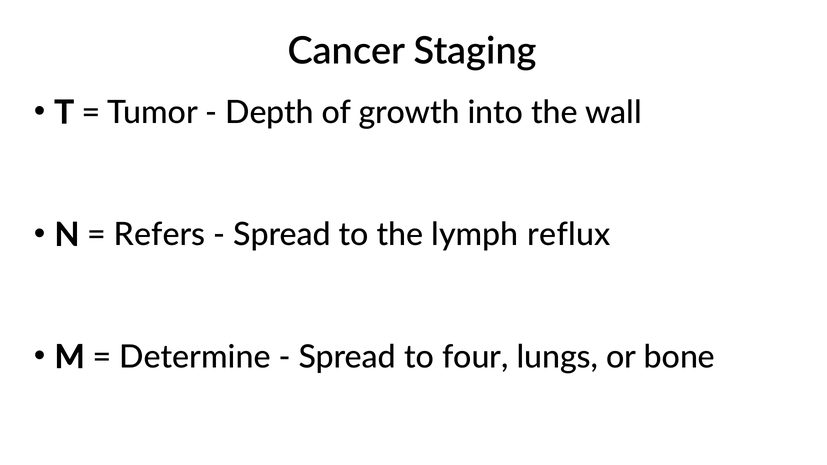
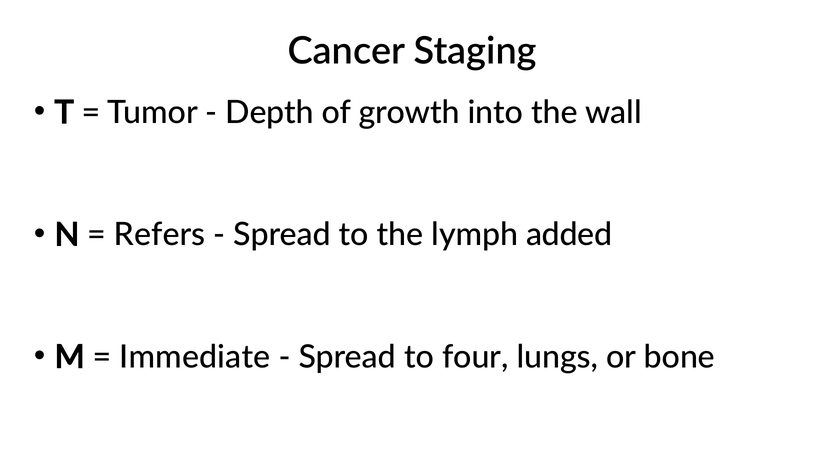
reflux: reflux -> added (569, 235)
Determine: Determine -> Immediate (195, 357)
